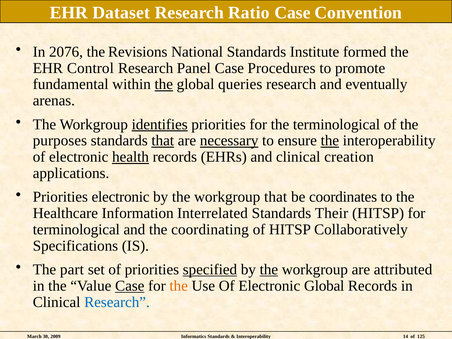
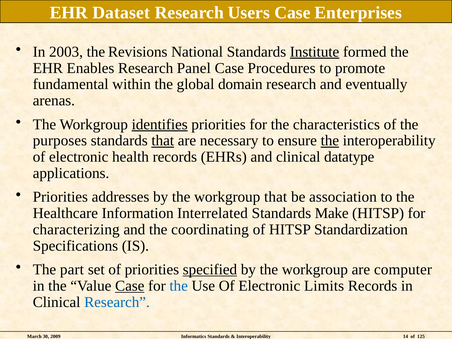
Ratio: Ratio -> Users (249, 13)
Convention: Convention -> Enterprises (358, 13)
2076: 2076 -> 2003 (66, 52)
Institute underline: none -> present (315, 52)
Control: Control -> Enables (90, 68)
the underline: present -> none (164, 84)
queries: queries -> domain (240, 84)
the terminological: terminological -> characteristics (336, 124)
necessary underline: present -> none (229, 141)
health underline: present -> none (131, 157)
creation: creation -> datatype (349, 157)
Priorities electronic: electronic -> addresses (121, 197)
coordinates: coordinates -> association (343, 197)
Their: Their -> Make (332, 213)
terminological: terminological -> characterizing (76, 229)
Collaboratively: Collaboratively -> Standardization (361, 229)
the underline: present -> none (269, 270)
attributed: attributed -> computer (403, 270)
the colour: orange -> blue (179, 286)
Electronic Global: Global -> Limits (324, 286)
